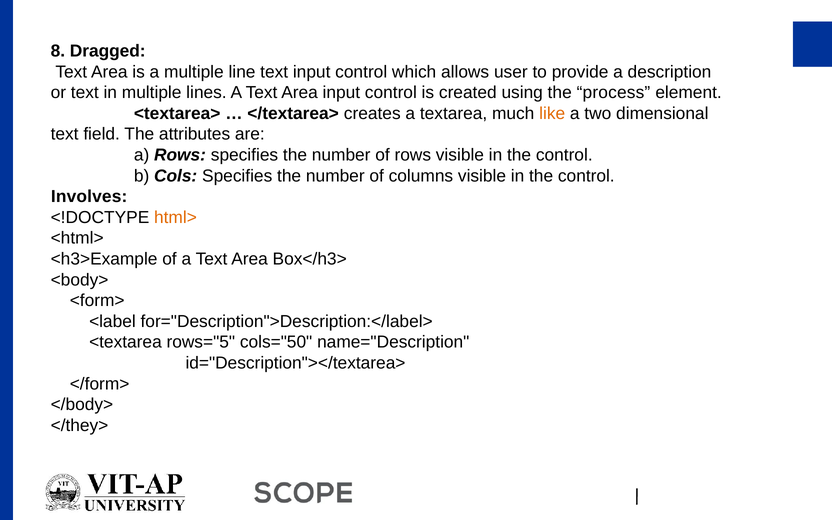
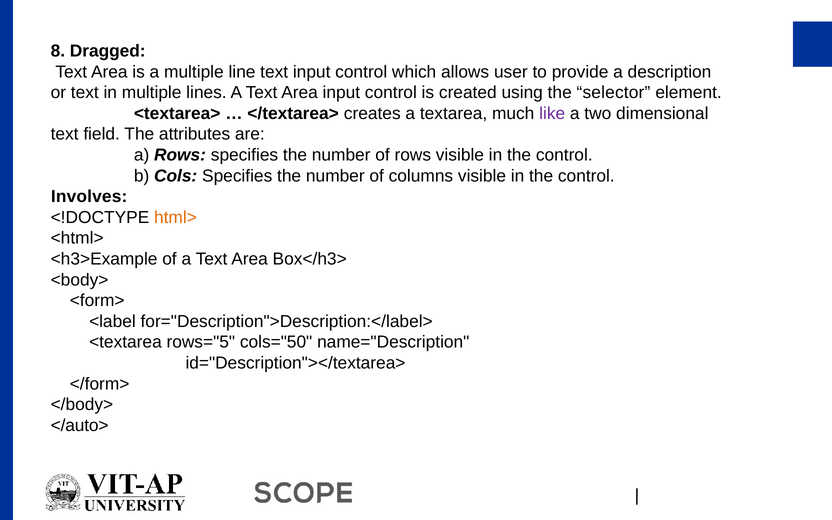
process: process -> selector (613, 93)
like colour: orange -> purple (552, 113)
</they>: </they> -> </auto> (80, 425)
